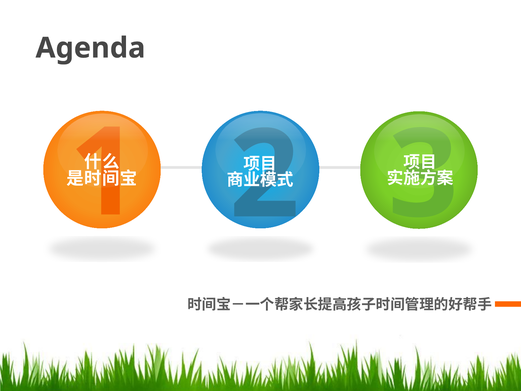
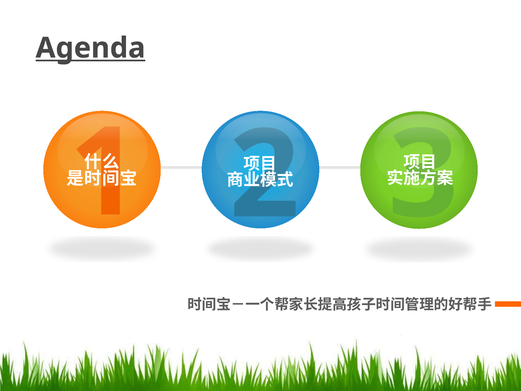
Agenda underline: none -> present (90, 48)
